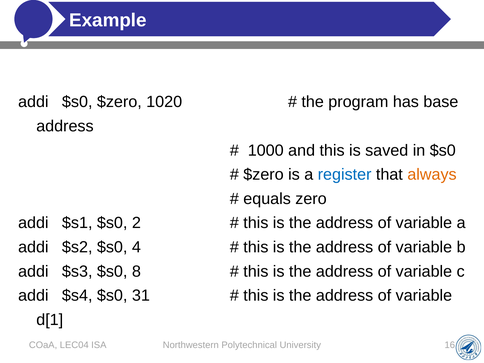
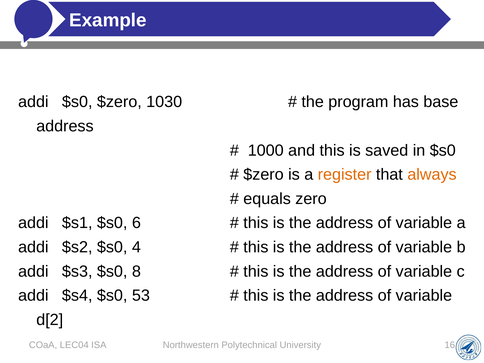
1020: 1020 -> 1030 (164, 102)
register colour: blue -> orange (345, 175)
2: 2 -> 6 (136, 223)
31: 31 -> 53 (141, 296)
d[1: d[1 -> d[2 (50, 320)
